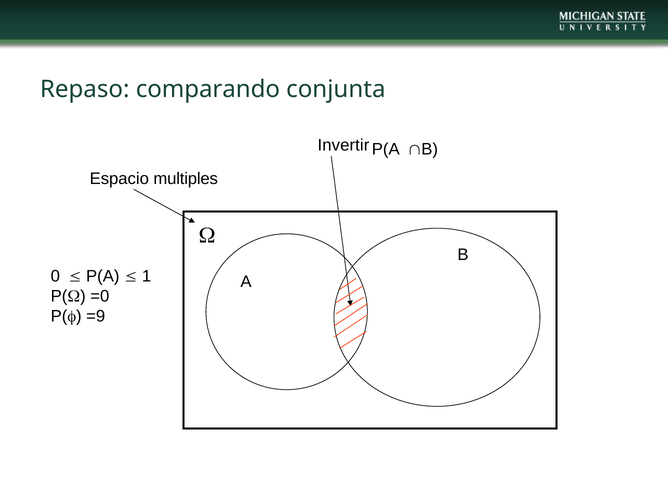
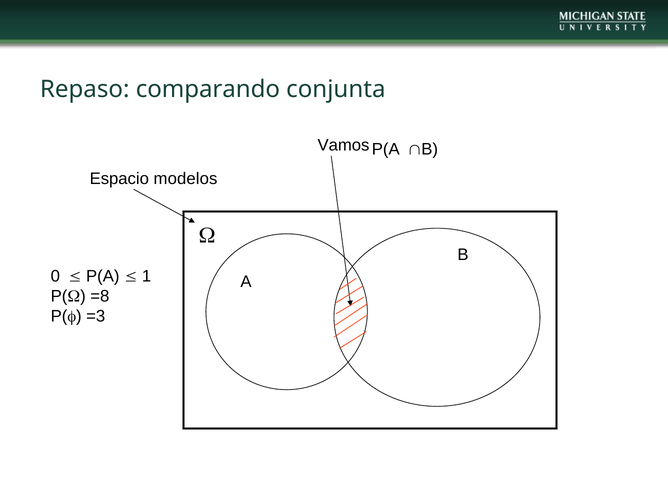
Invertir: Invertir -> Vamos (343, 145)
multiples: multiples -> modelos (186, 179)
=0: =0 -> =8 (100, 296)
=9: =9 -> =3 (96, 316)
